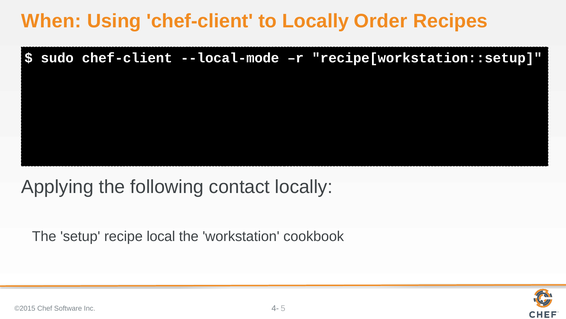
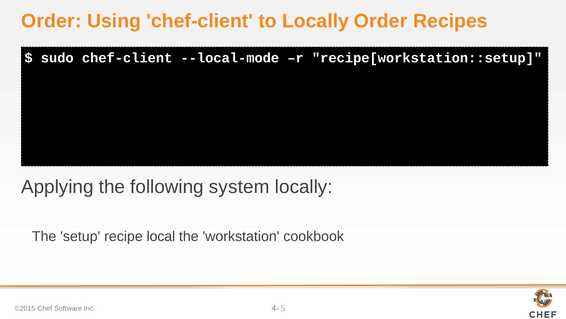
When: When -> Order (51, 21)
contact: contact -> system (239, 187)
